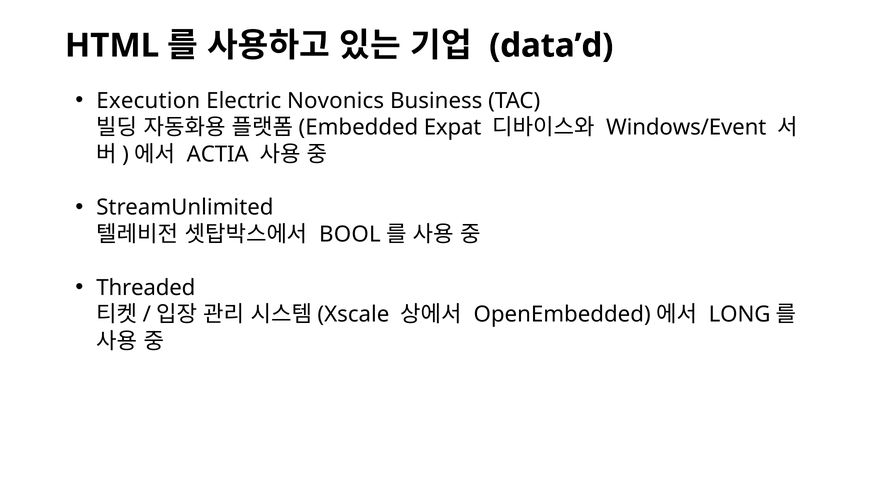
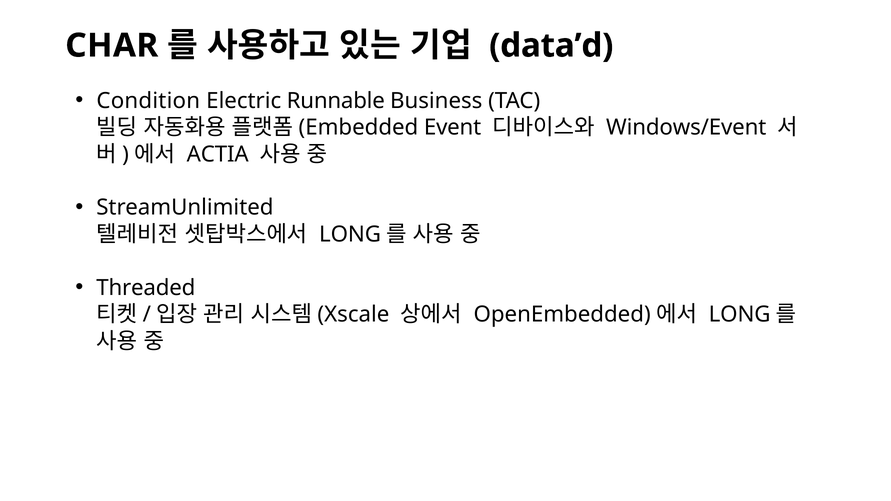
HTML: HTML -> CHAR (112, 46)
Execution: Execution -> Condition (148, 101)
Novonics: Novonics -> Runnable (336, 101)
Expat: Expat -> Event (453, 127)
BOOL: BOOL -> LONG (350, 234)
